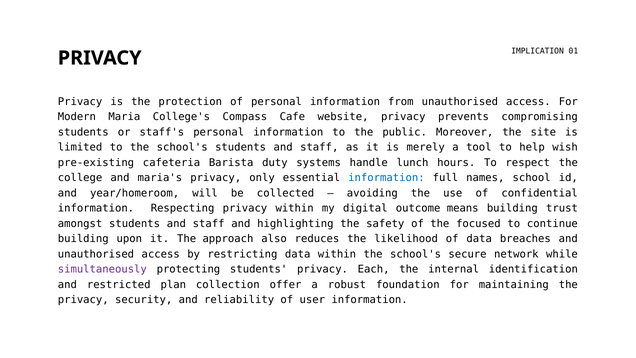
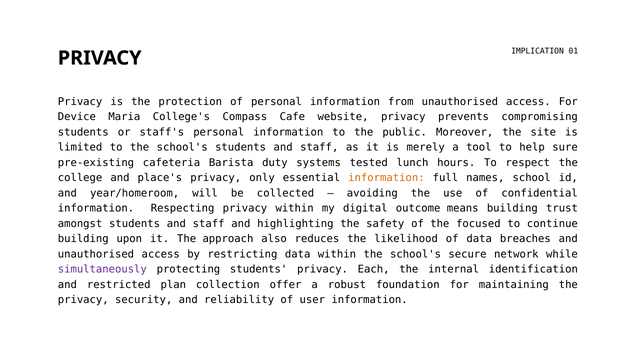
Modern: Modern -> Device (77, 117)
wish: wish -> sure (565, 147)
handle: handle -> tested (369, 162)
maria's: maria's -> place's (160, 178)
information colour: blue -> orange (386, 178)
